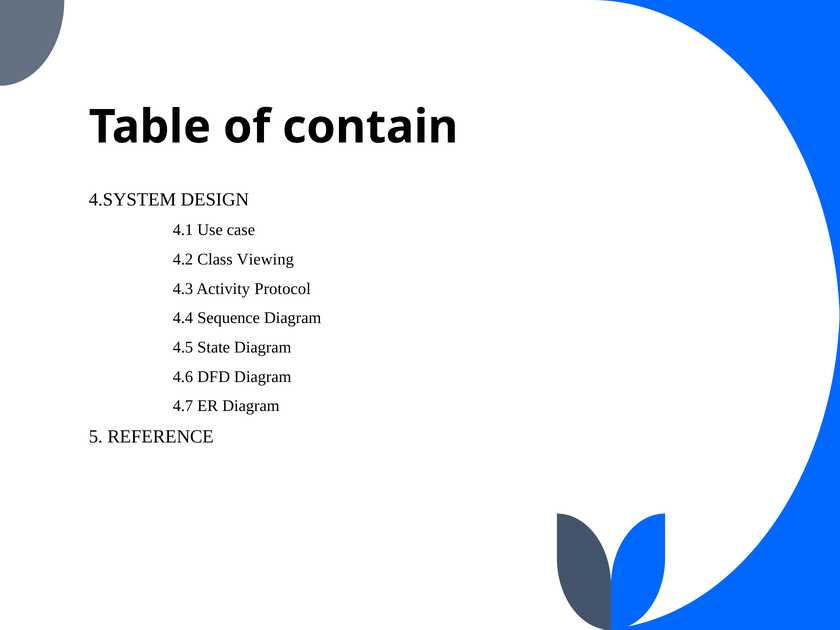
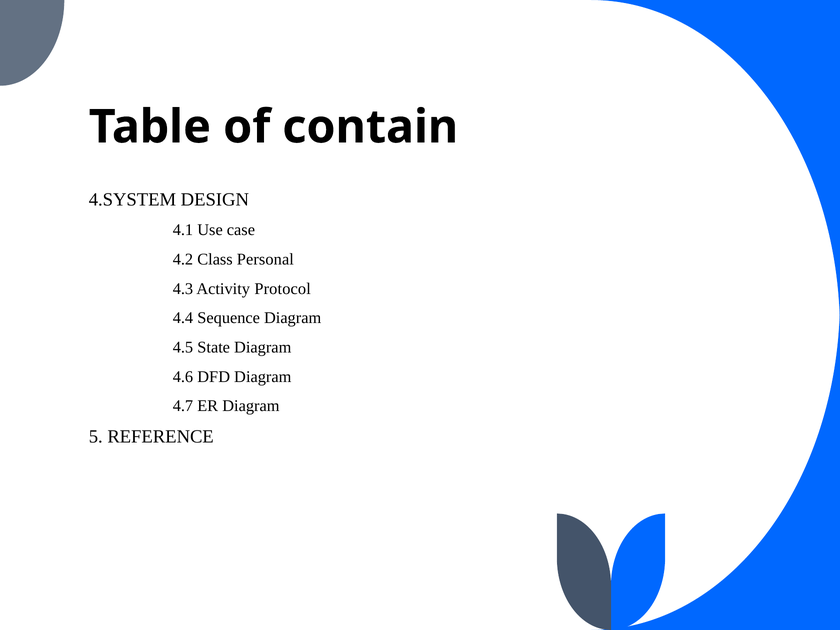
Viewing: Viewing -> Personal (265, 259)
